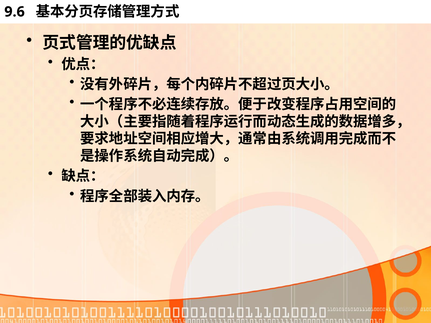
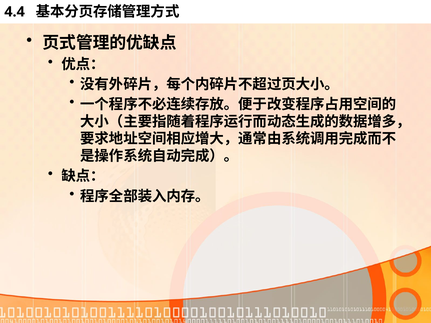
9.6: 9.6 -> 4.4 (15, 12)
